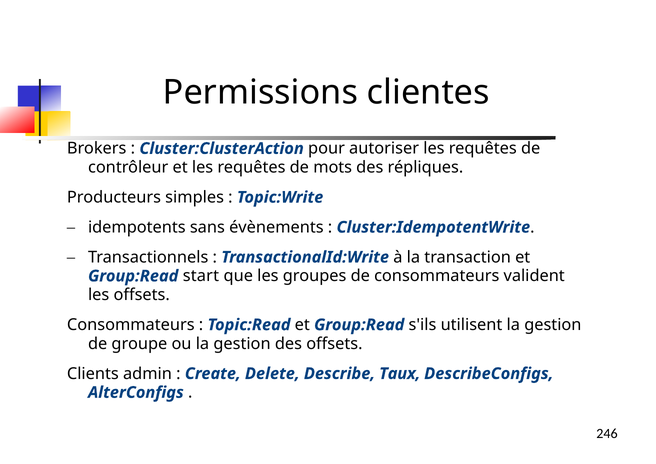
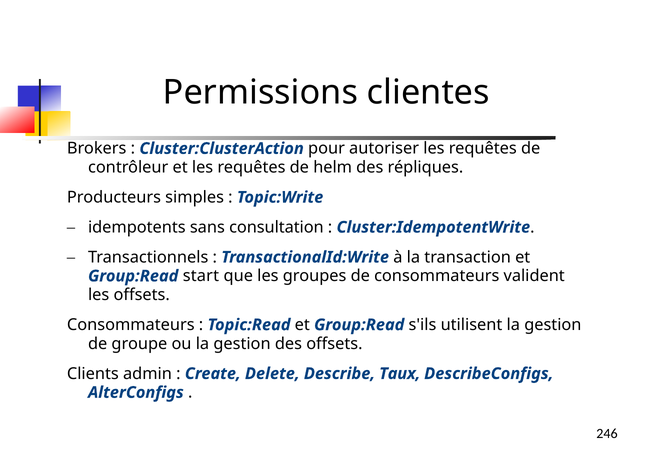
mots: mots -> helm (333, 167)
évènements: évènements -> consultation (276, 227)
